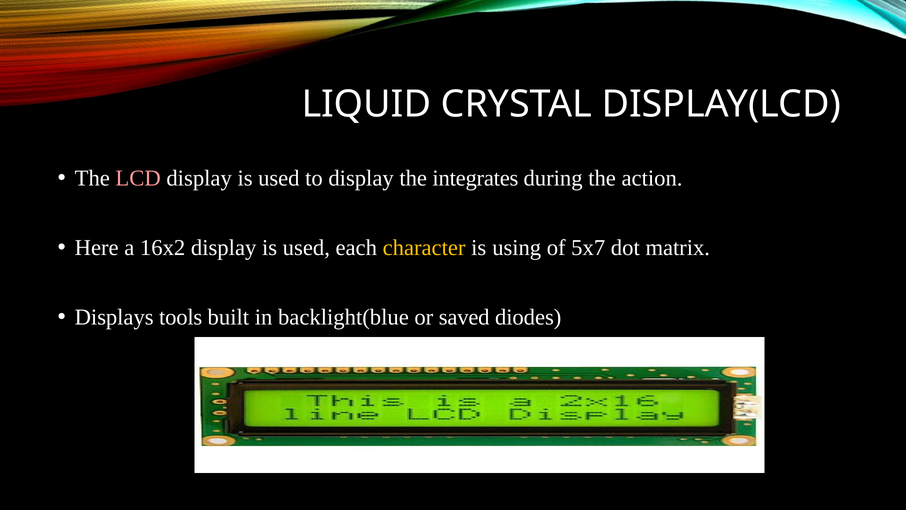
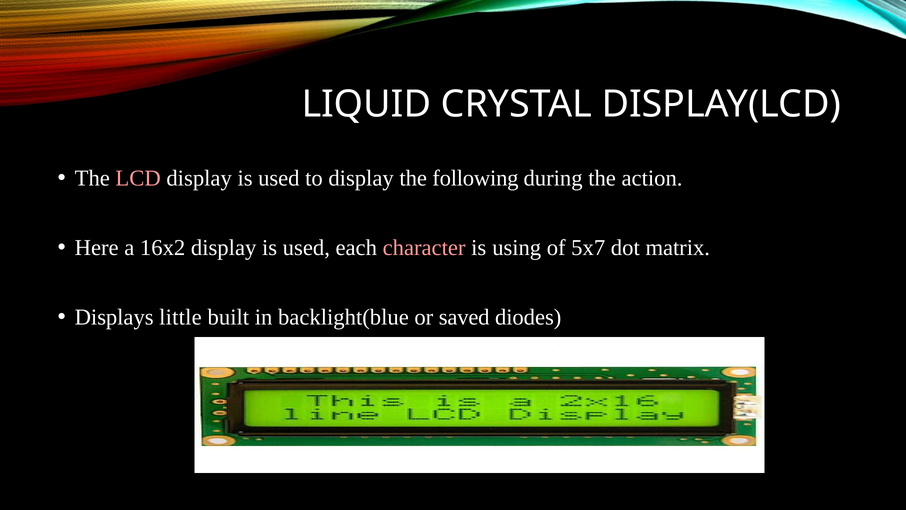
integrates: integrates -> following (475, 178)
character colour: yellow -> pink (424, 248)
tools: tools -> little (180, 317)
